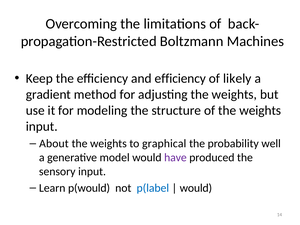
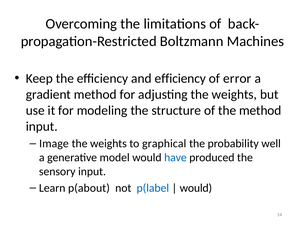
likely: likely -> error (237, 78)
of the weights: weights -> method (260, 110)
About: About -> Image (54, 144)
have colour: purple -> blue (175, 158)
p(would: p(would -> p(about (89, 188)
